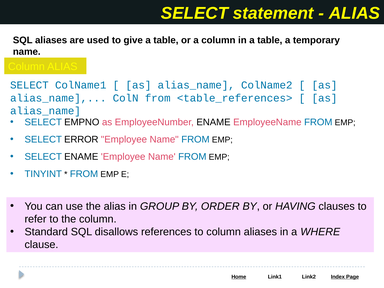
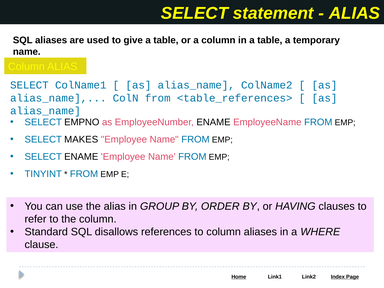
ERROR: ERROR -> MAKES (81, 139)
